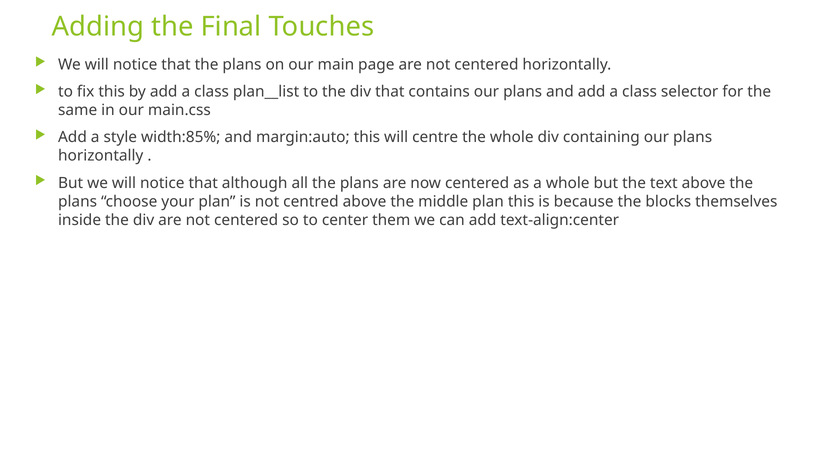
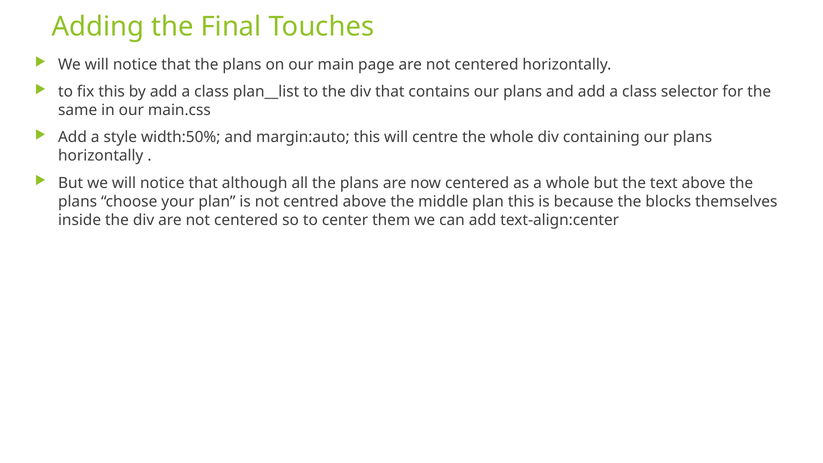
width:85%: width:85% -> width:50% (181, 137)
